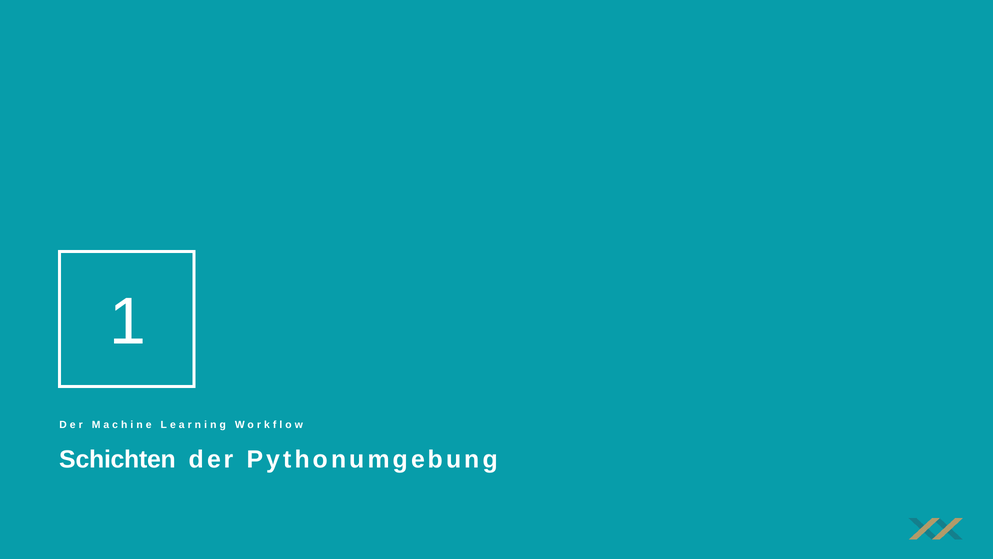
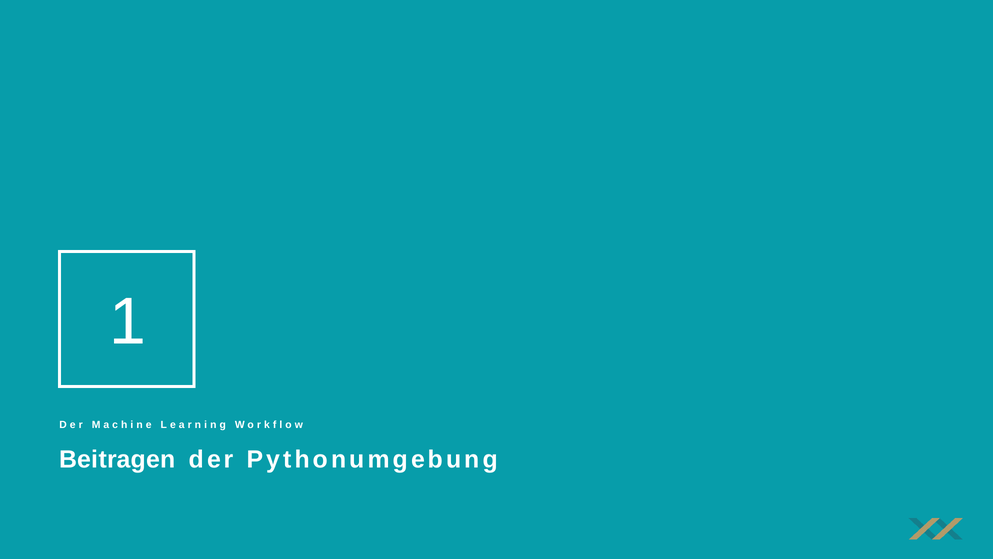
Schichten: Schichten -> Beitragen (117, 459)
